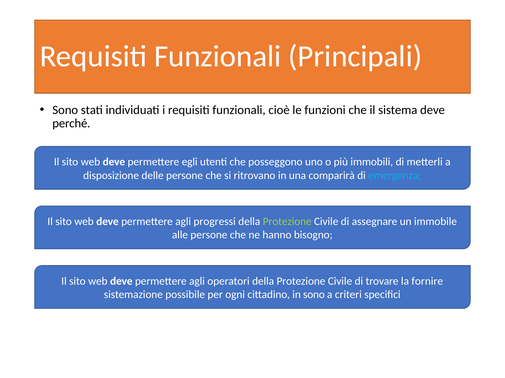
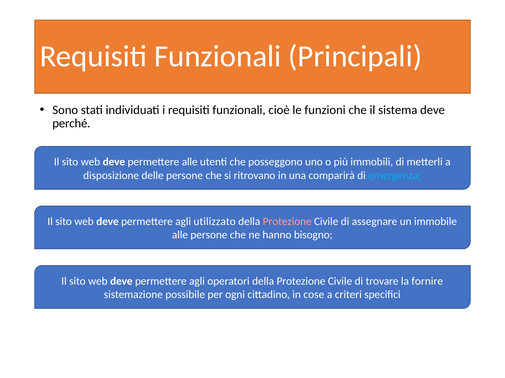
permettere egli: egli -> alle (190, 162)
progressi: progressi -> utilizzato (215, 222)
Protezione colour: light green -> pink (287, 222)
in sono: sono -> cose (314, 295)
